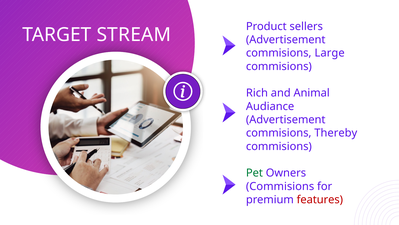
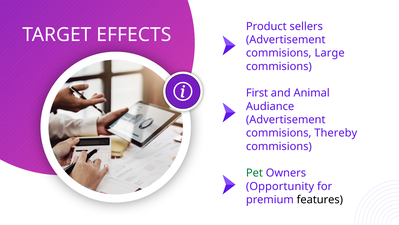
STREAM: STREAM -> EFFECTS (134, 35)
Rich: Rich -> First (257, 93)
Commisions: Commisions -> Opportunity (280, 186)
features colour: red -> black (320, 199)
